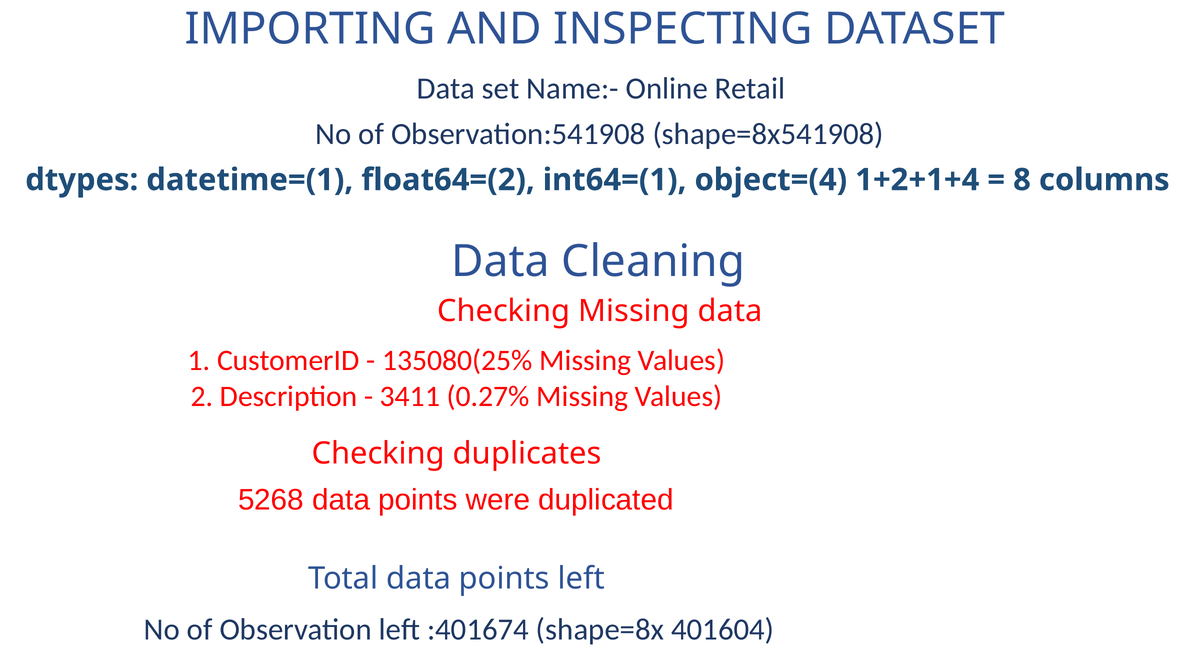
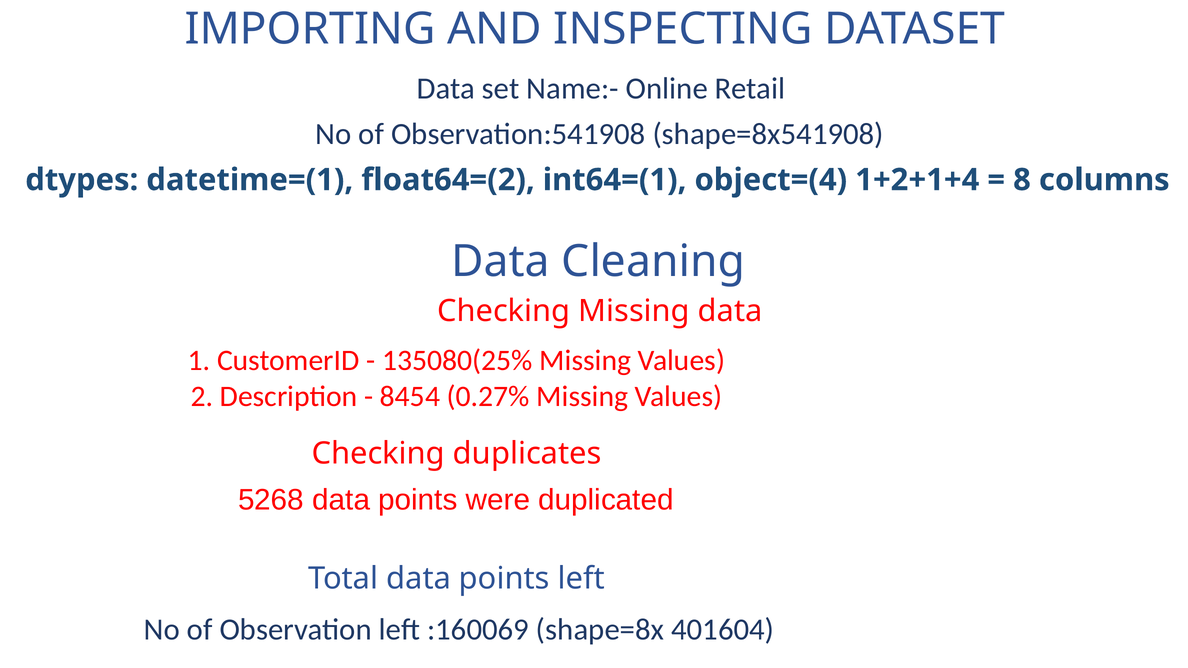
3411: 3411 -> 8454 (410, 396)
:401674: :401674 -> :160069 (478, 630)
